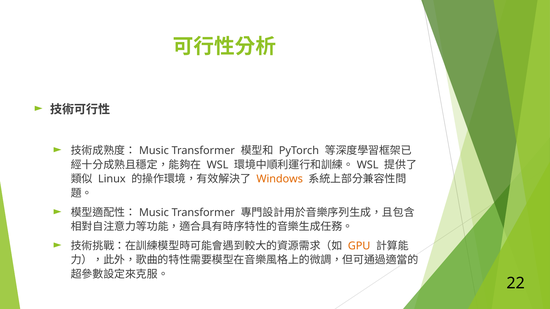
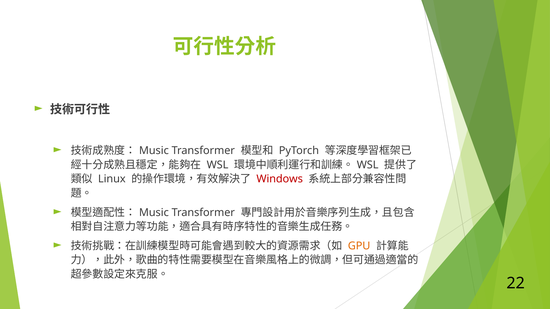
Windows colour: orange -> red (280, 179)
